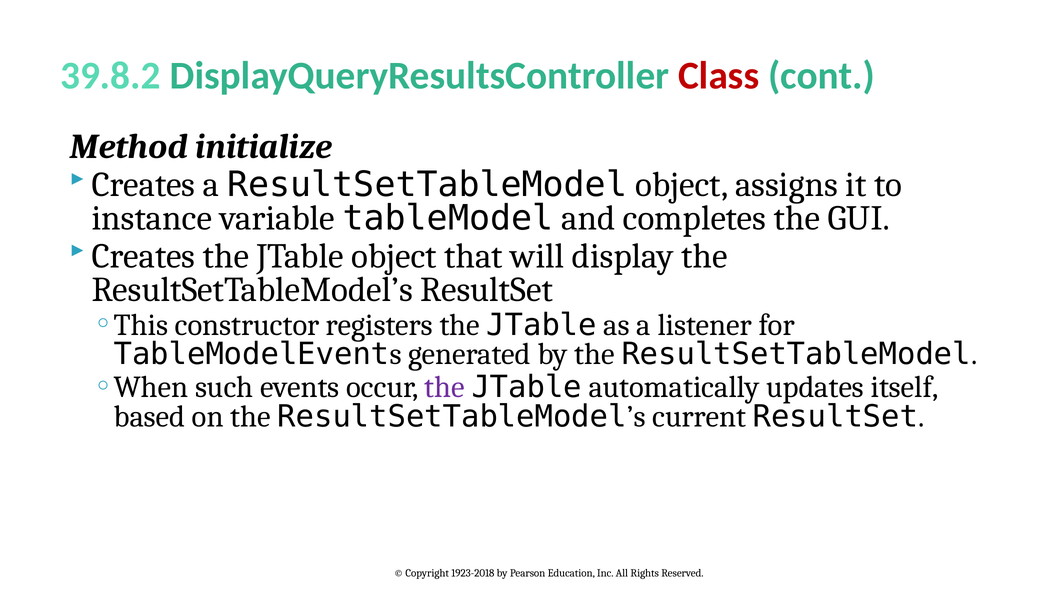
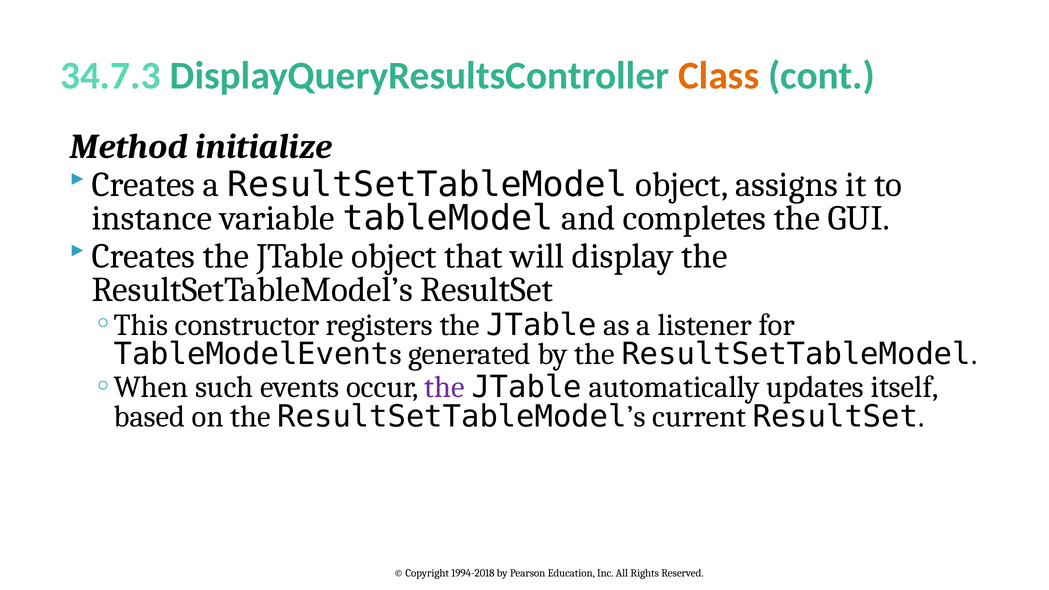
39.8.2: 39.8.2 -> 34.7.3 (110, 76)
Class colour: red -> orange (719, 76)
1923-2018: 1923-2018 -> 1994-2018 (473, 573)
